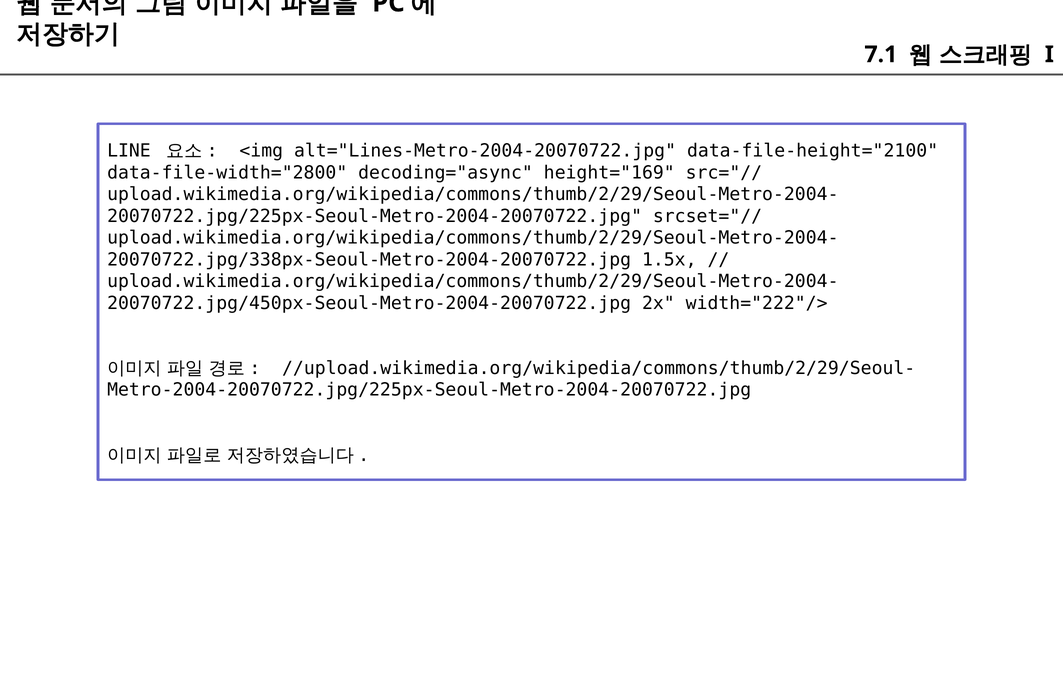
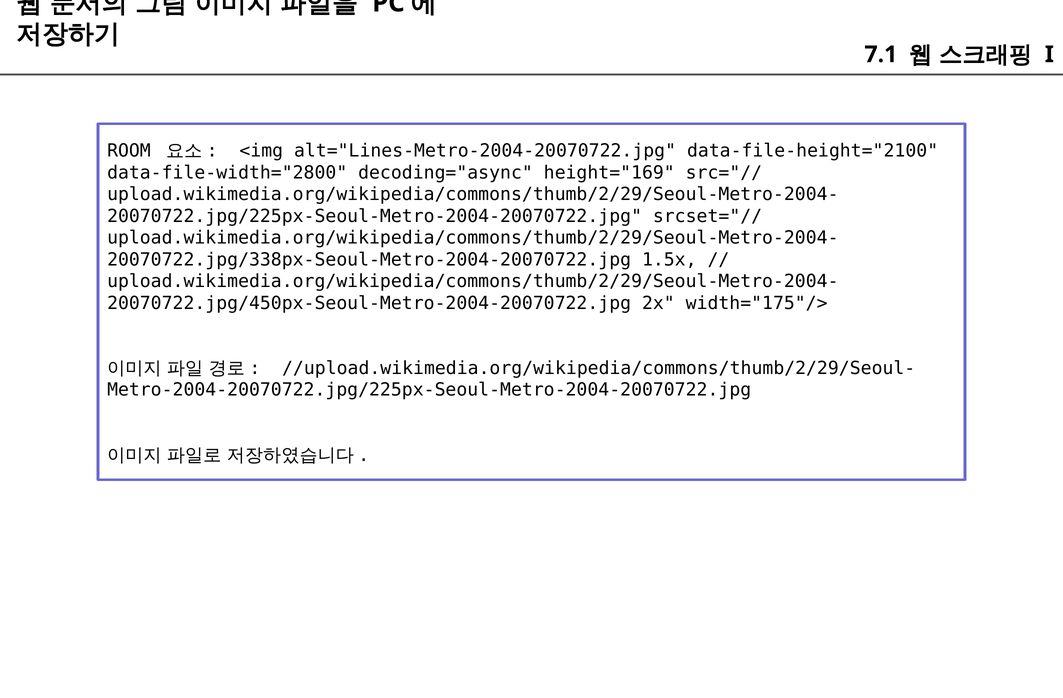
LINE: LINE -> ROOM (129, 151)
width="222"/>: width="222"/> -> width="175"/> (757, 303)
